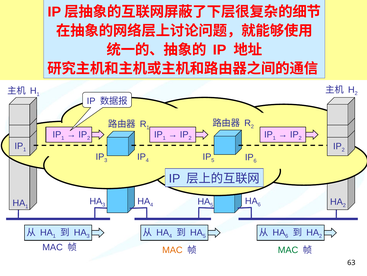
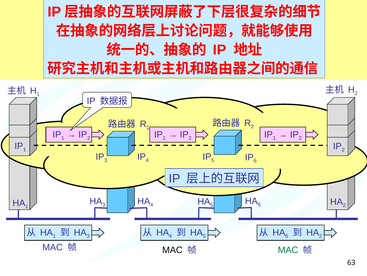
MAC colour: orange -> black (172, 249)
